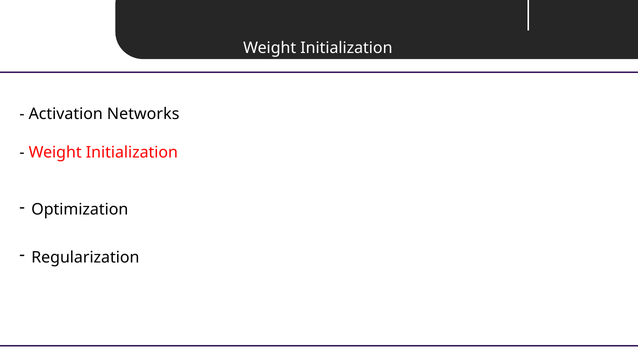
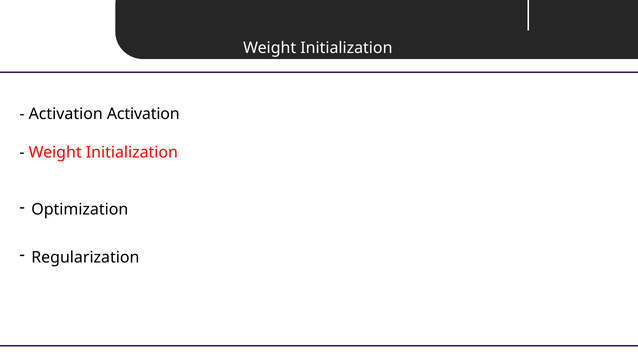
Activation Networks: Networks -> Activation (143, 114)
